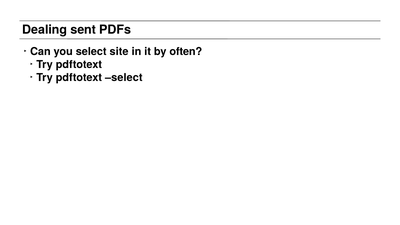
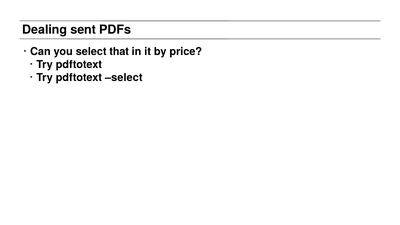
site: site -> that (119, 51)
often: often -> price (186, 51)
